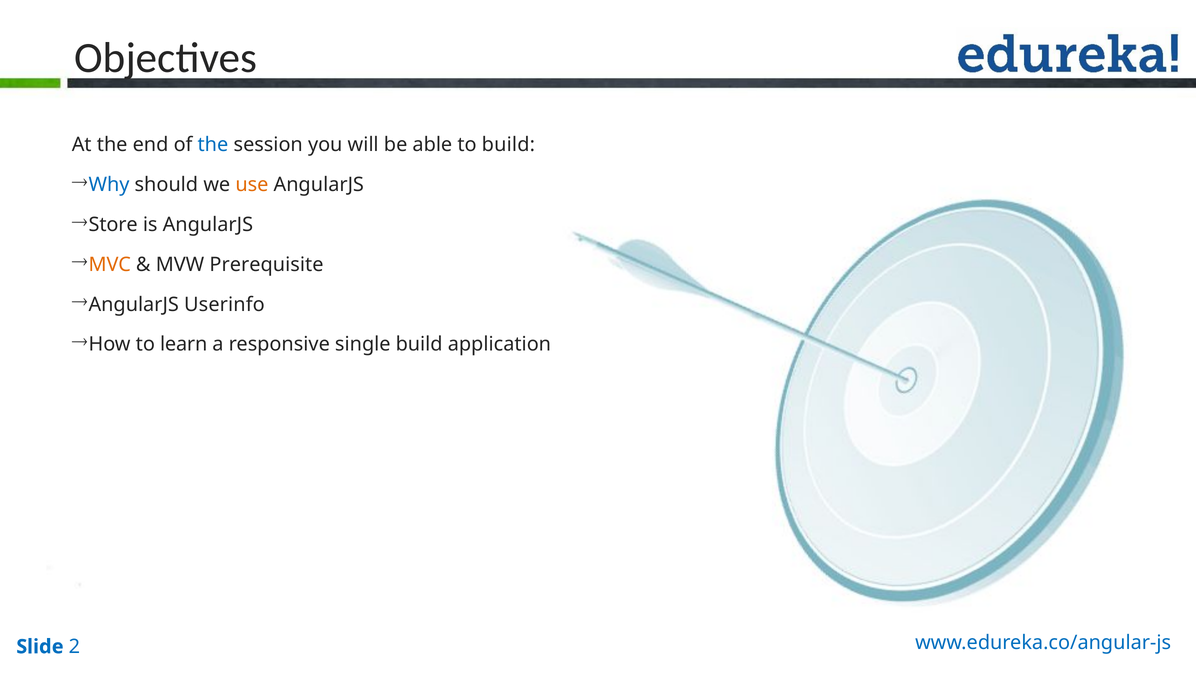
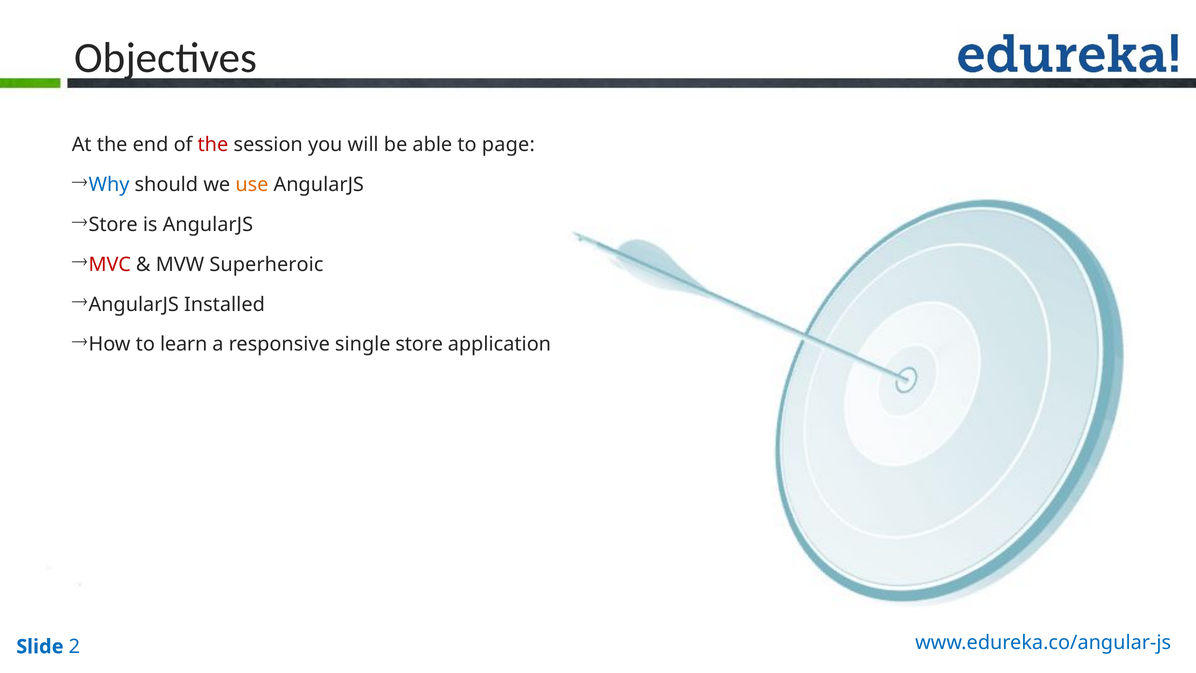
the colour: blue -> red (213, 145)
to build: build -> page (508, 145)
MVC colour: orange -> red (110, 264)
Prerequisite: Prerequisite -> Superheroic (266, 264)
Userinfo: Userinfo -> Installed (224, 304)
single build: build -> store (419, 344)
